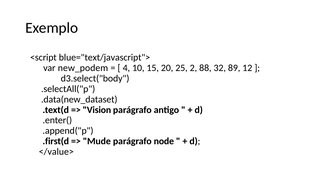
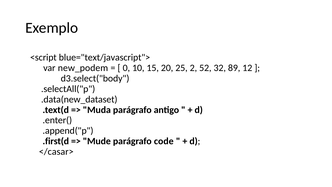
4: 4 -> 0 (126, 68)
88: 88 -> 52 (205, 68)
Vision: Vision -> Muda (97, 110)
node: node -> code (164, 141)
</value>: </value> -> </casar> (56, 152)
